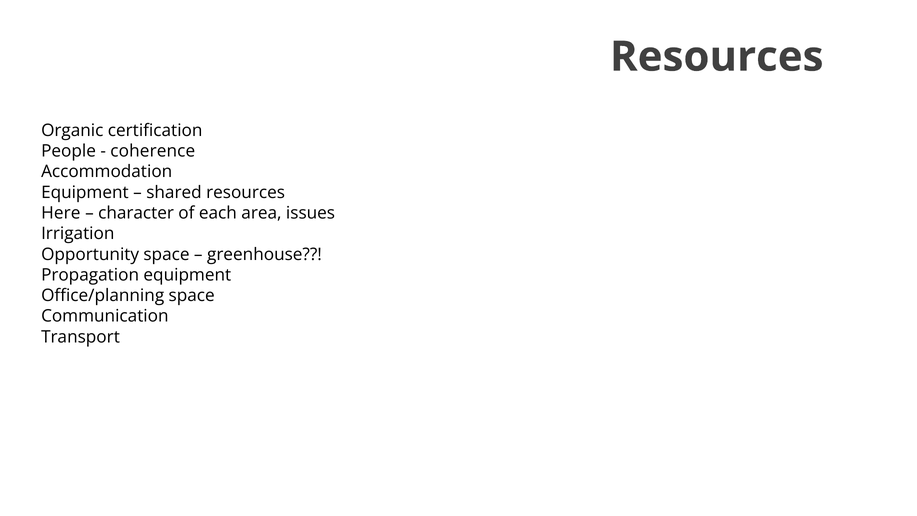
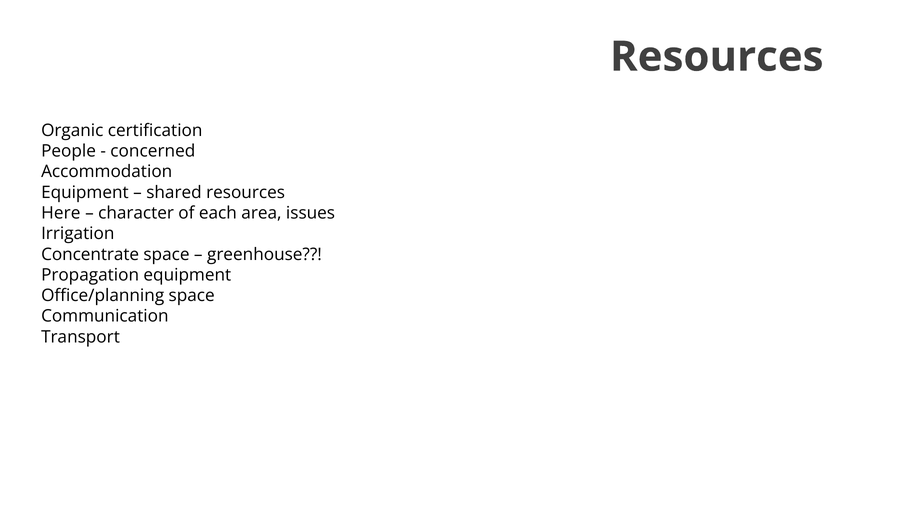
coherence: coherence -> concerned (153, 151)
Opportunity: Opportunity -> Concentrate (90, 254)
